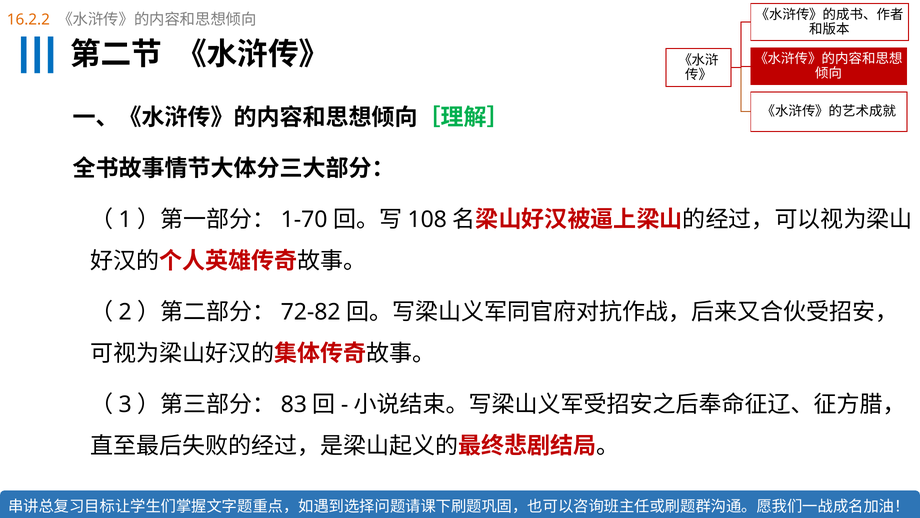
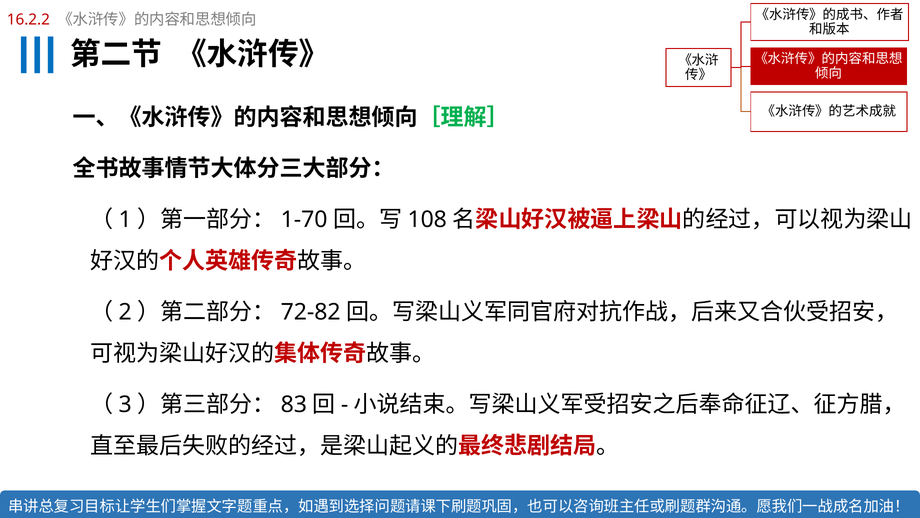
16.2.2 colour: orange -> red (28, 20)
